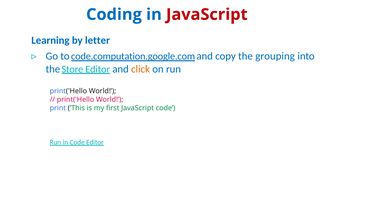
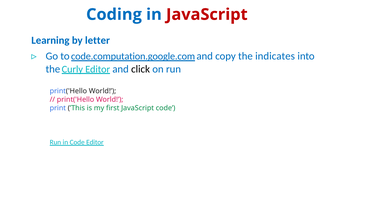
grouping: grouping -> indicates (275, 56)
Store: Store -> Curly (72, 69)
click colour: orange -> black (141, 69)
